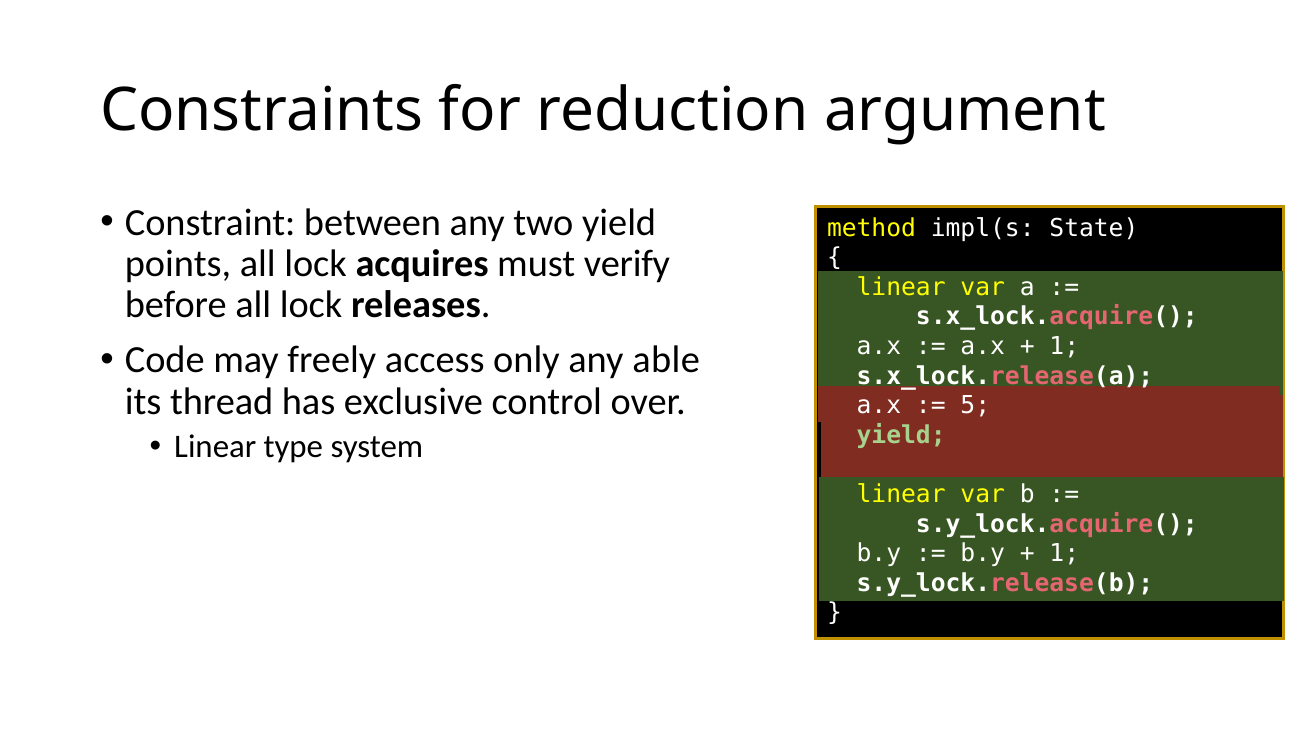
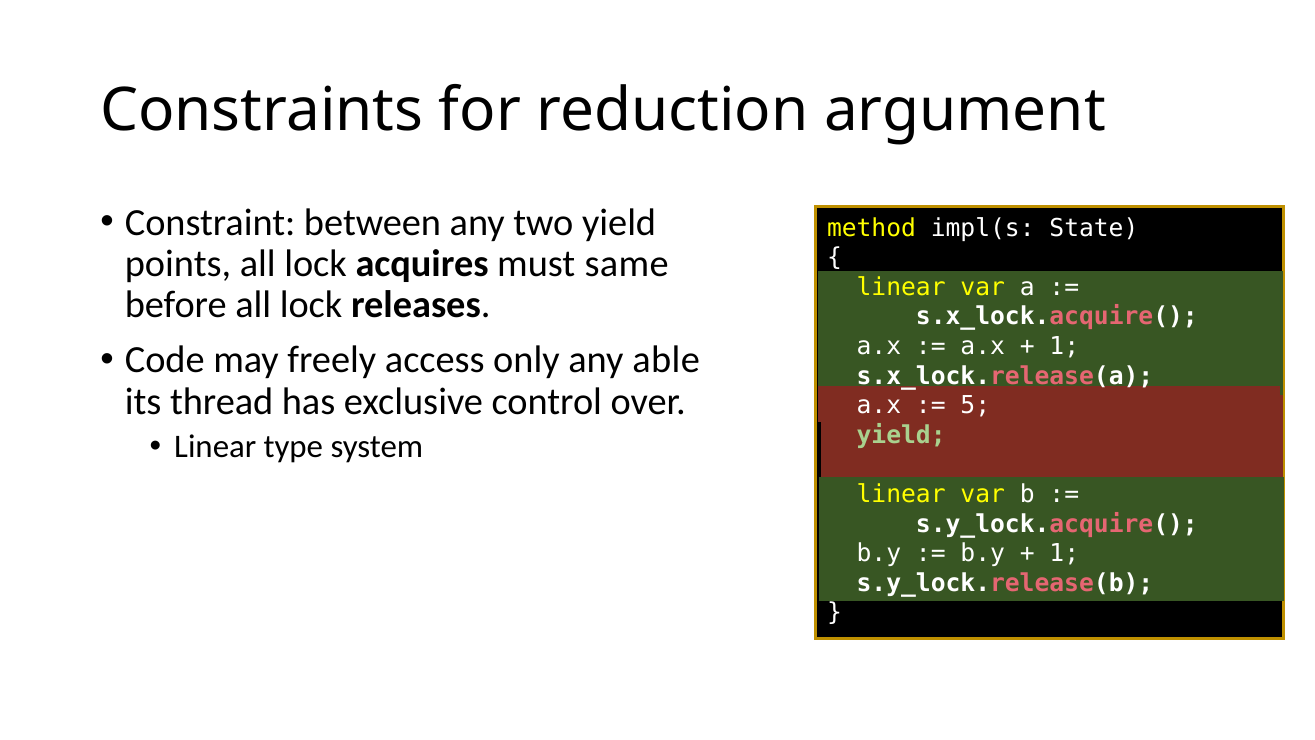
verify: verify -> same (627, 264)
